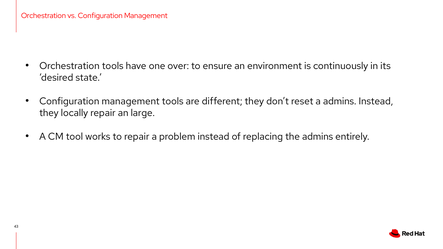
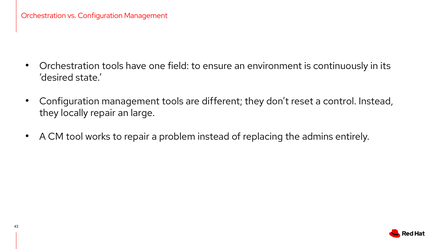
over: over -> field (178, 66)
a admins: admins -> control (340, 101)
